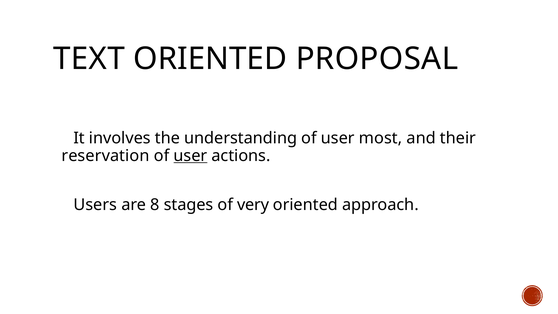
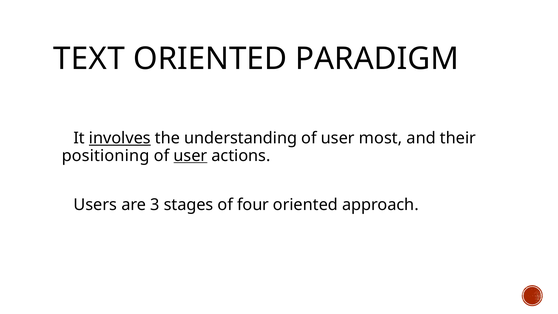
PROPOSAL: PROPOSAL -> PARADIGM (377, 59)
involves underline: none -> present (120, 138)
reservation: reservation -> positioning (106, 156)
8: 8 -> 3 (155, 205)
very: very -> four (253, 205)
